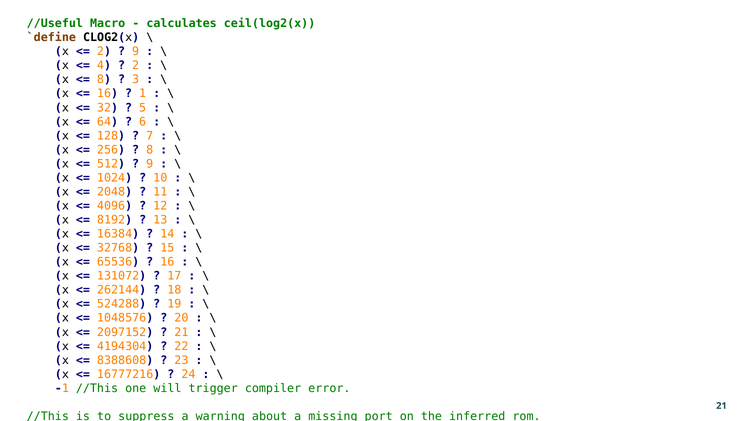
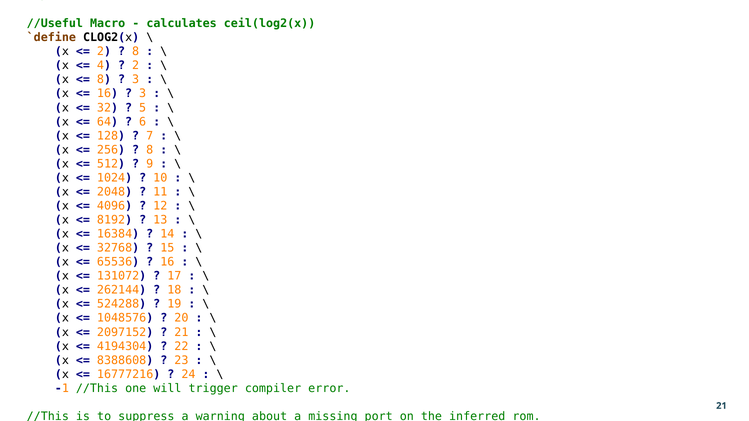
9: 9 -> 8 (136, 52)
1: 1 -> 3 (143, 94)
